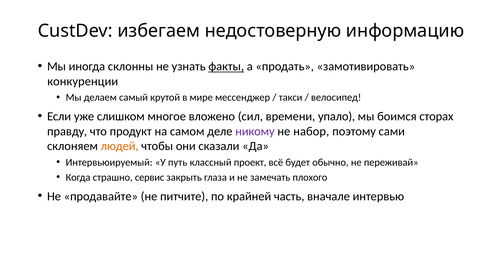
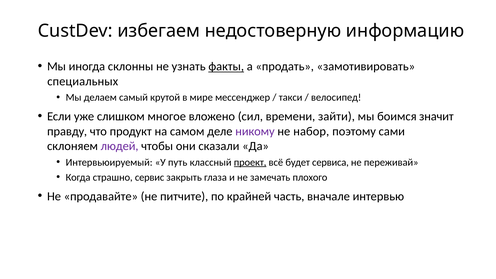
конкуренции: конкуренции -> специальных (83, 81)
упало: упало -> зайти (336, 116)
сторах: сторах -> значит (436, 116)
людей colour: orange -> purple (120, 146)
проект underline: none -> present (250, 162)
обычно: обычно -> сервиса (330, 162)
